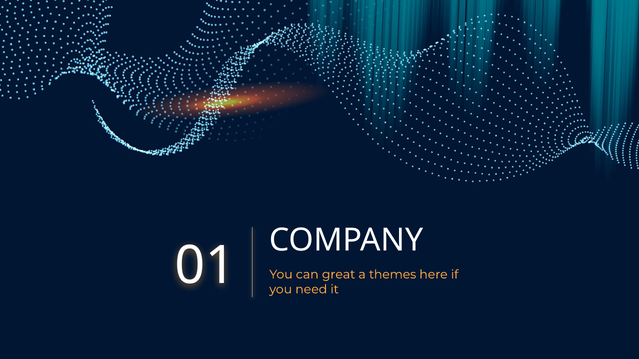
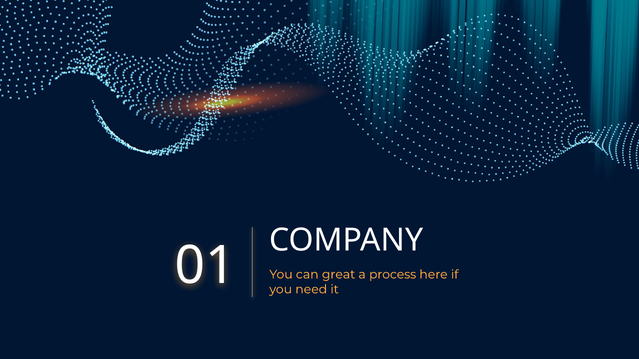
themes: themes -> process (393, 275)
